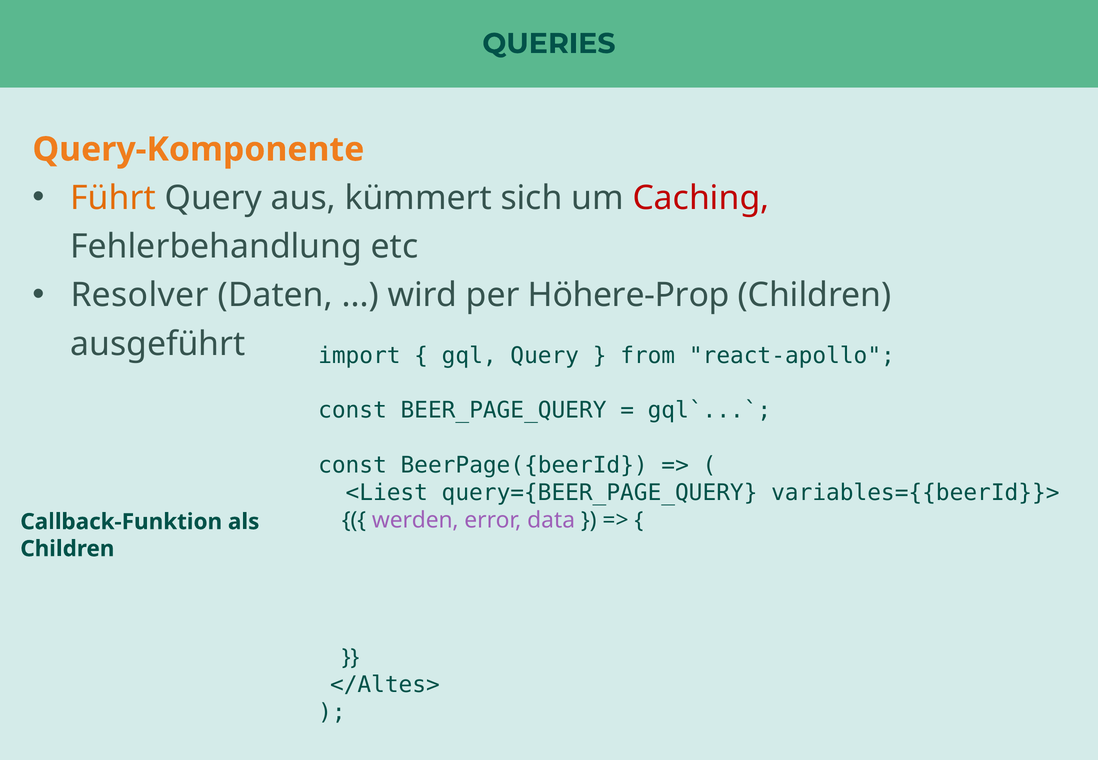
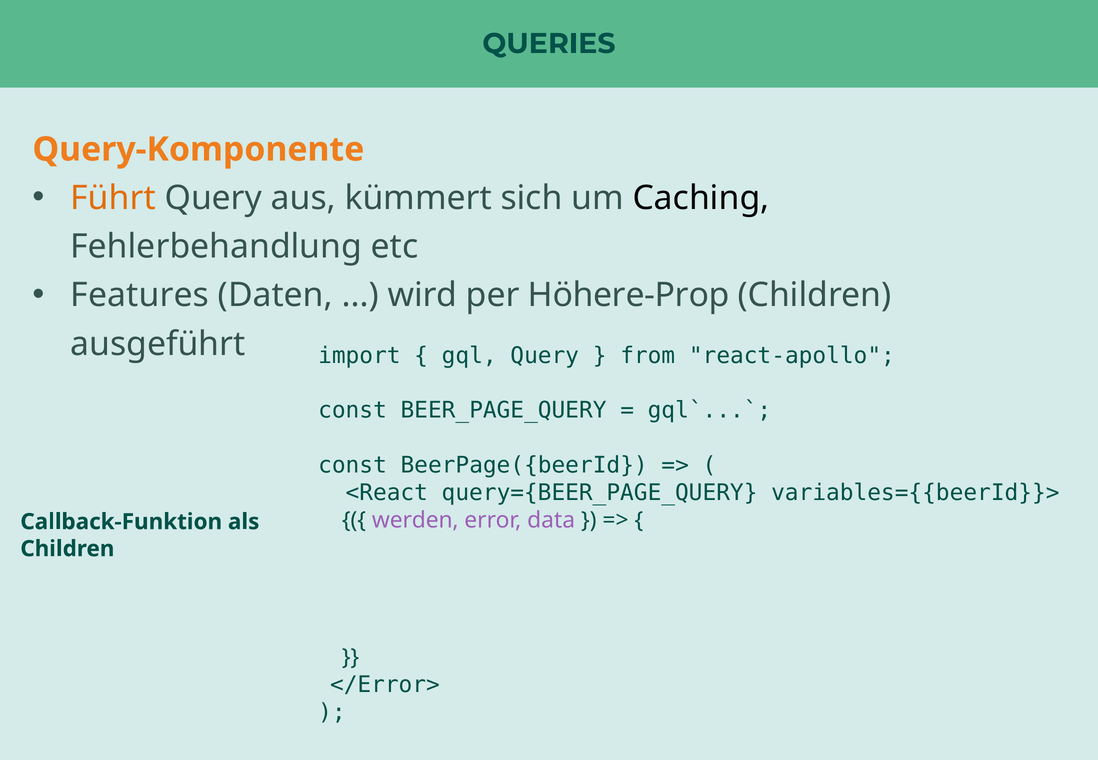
Caching colour: red -> black (701, 198)
Resolver: Resolver -> Features (140, 295)
<Liest: <Liest -> <React (387, 493)
</Altes>: </Altes> -> </Error> (385, 685)
